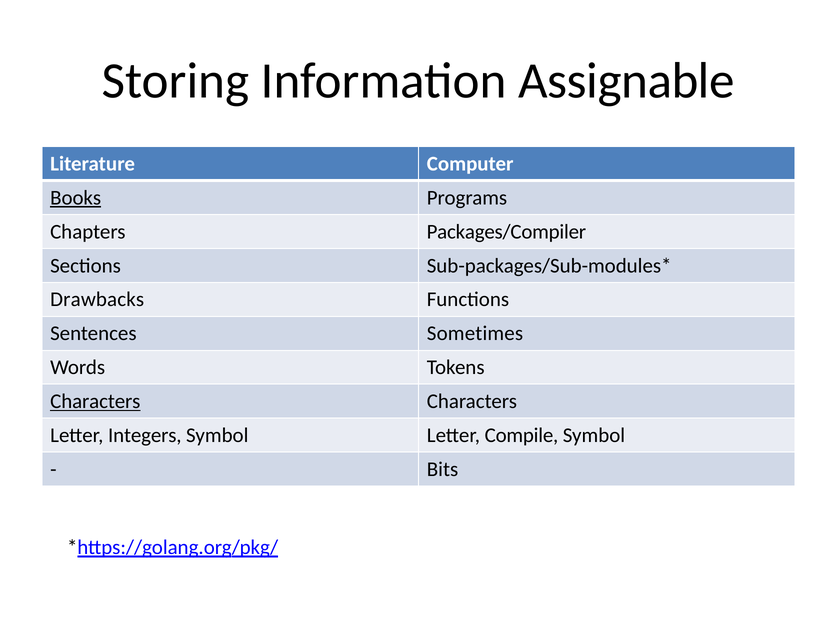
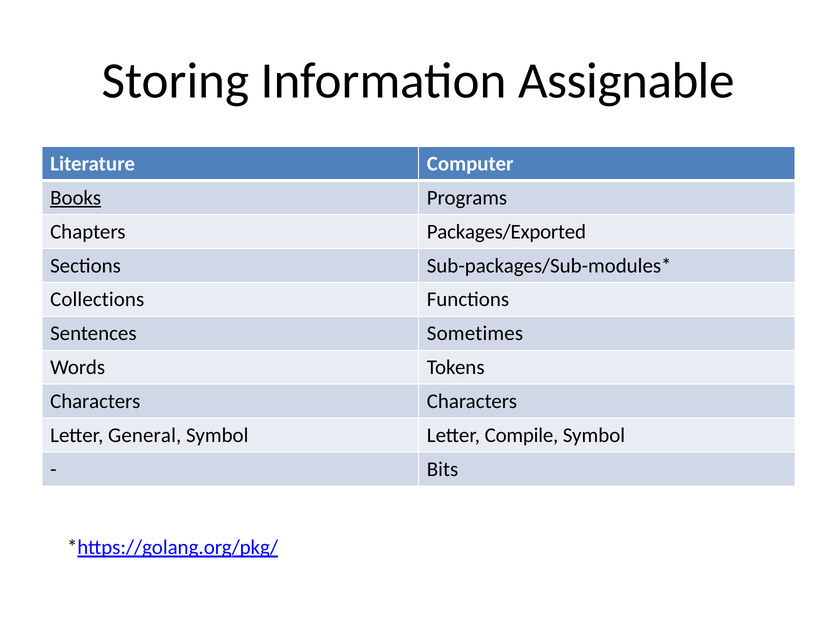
Packages/Compiler: Packages/Compiler -> Packages/Exported (506, 232)
Drawbacks: Drawbacks -> Collections (97, 299)
Characters underline: present -> none (95, 401)
Integers: Integers -> General (145, 435)
